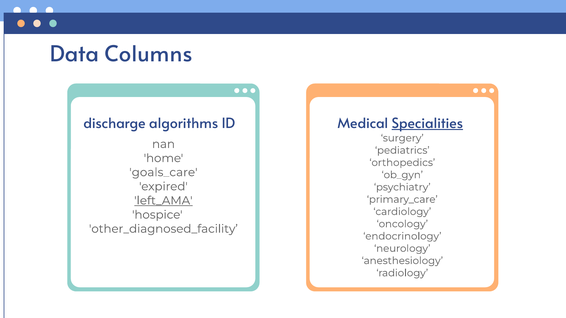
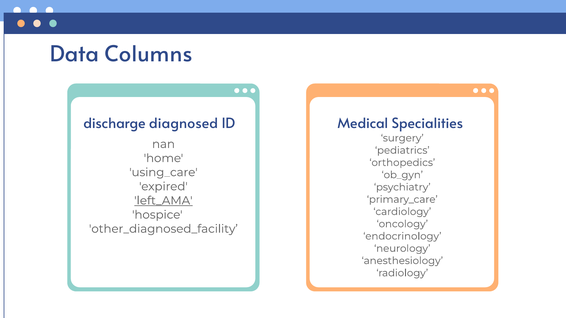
algorithms: algorithms -> diagnosed (184, 124)
Specialities underline: present -> none (427, 124)
goals_care: goals_care -> using_care (163, 173)
